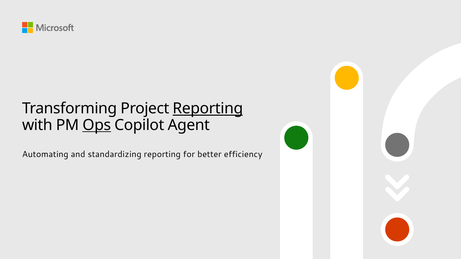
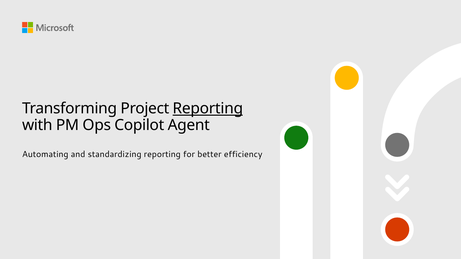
Ops underline: present -> none (97, 125)
